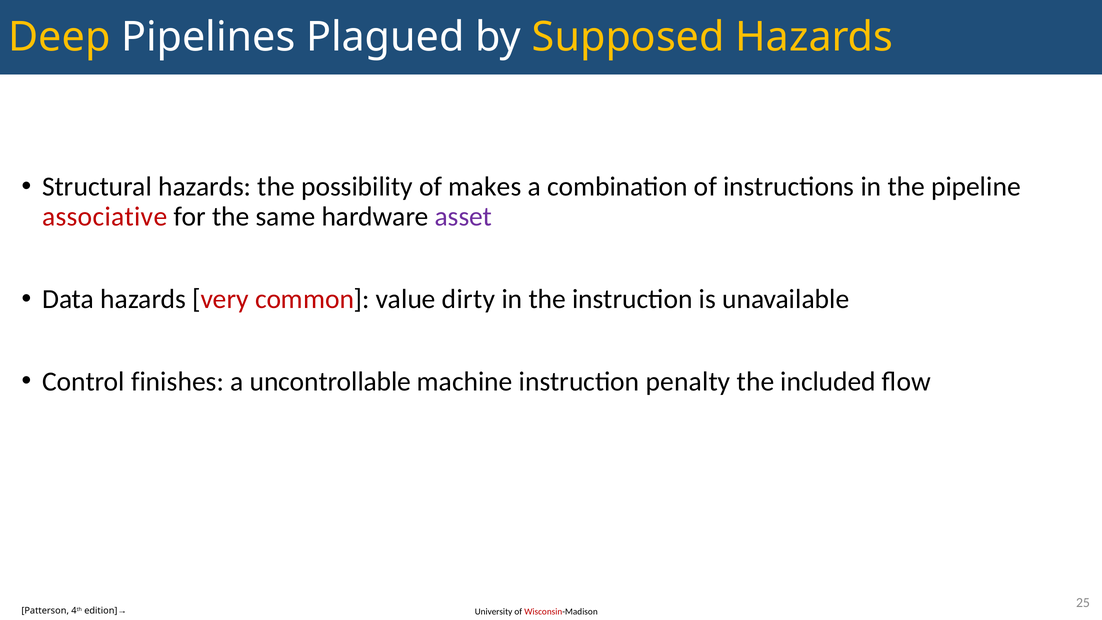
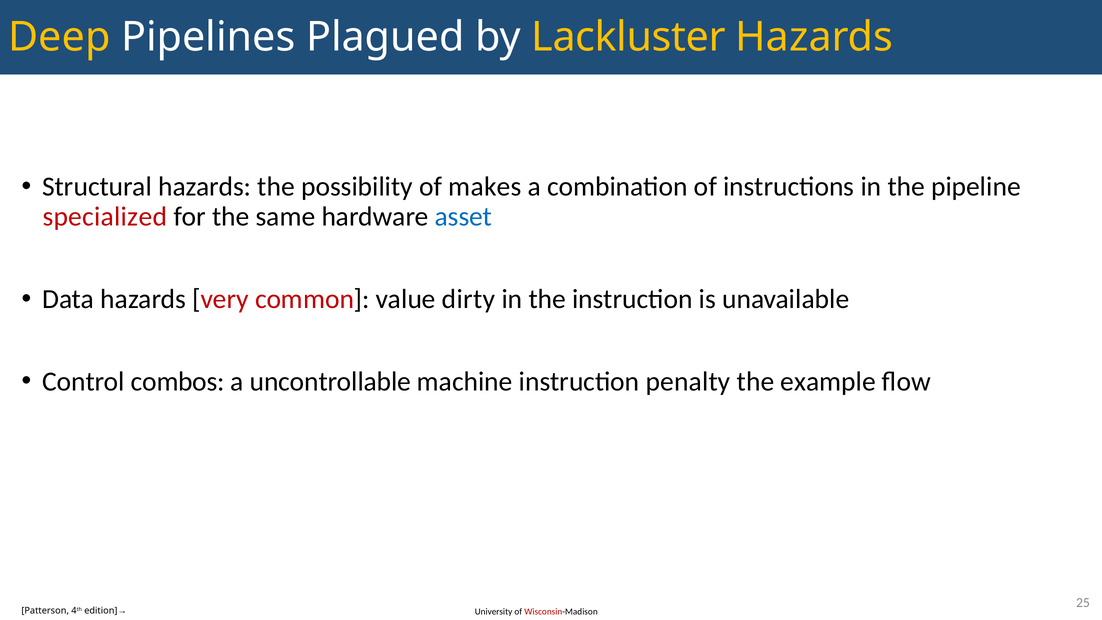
Supposed: Supposed -> Lackluster (628, 37)
associative: associative -> specialized (105, 216)
asset colour: purple -> blue (463, 216)
finishes: finishes -> combos (178, 381)
included: included -> example (828, 381)
